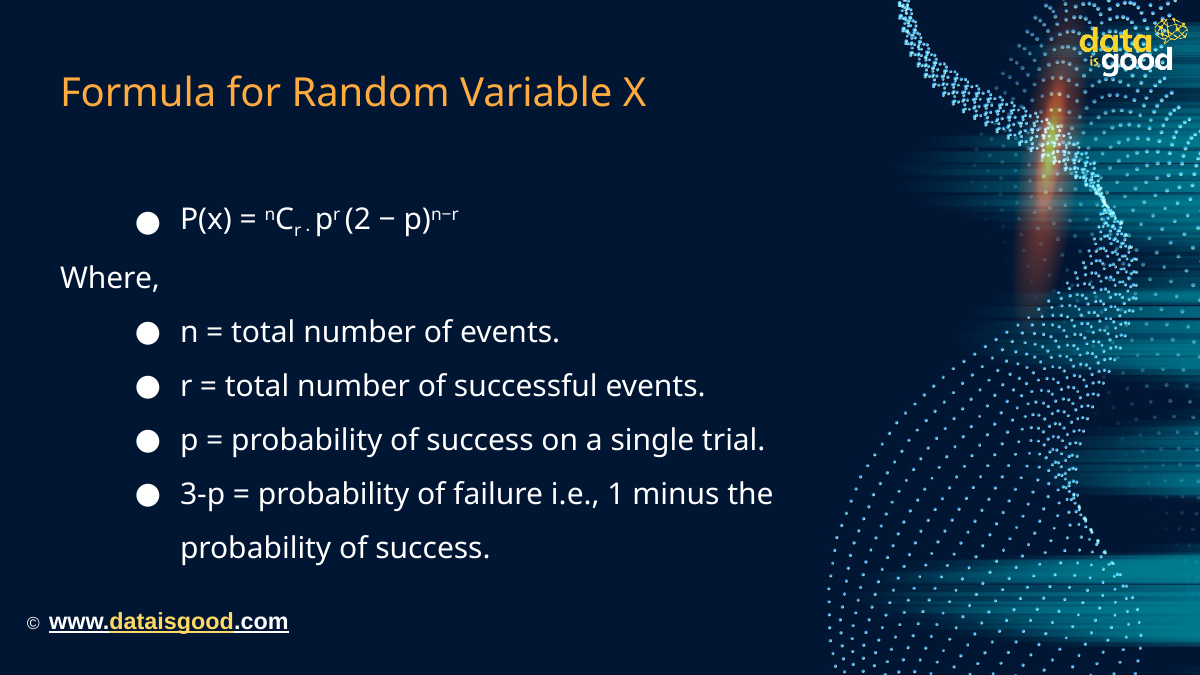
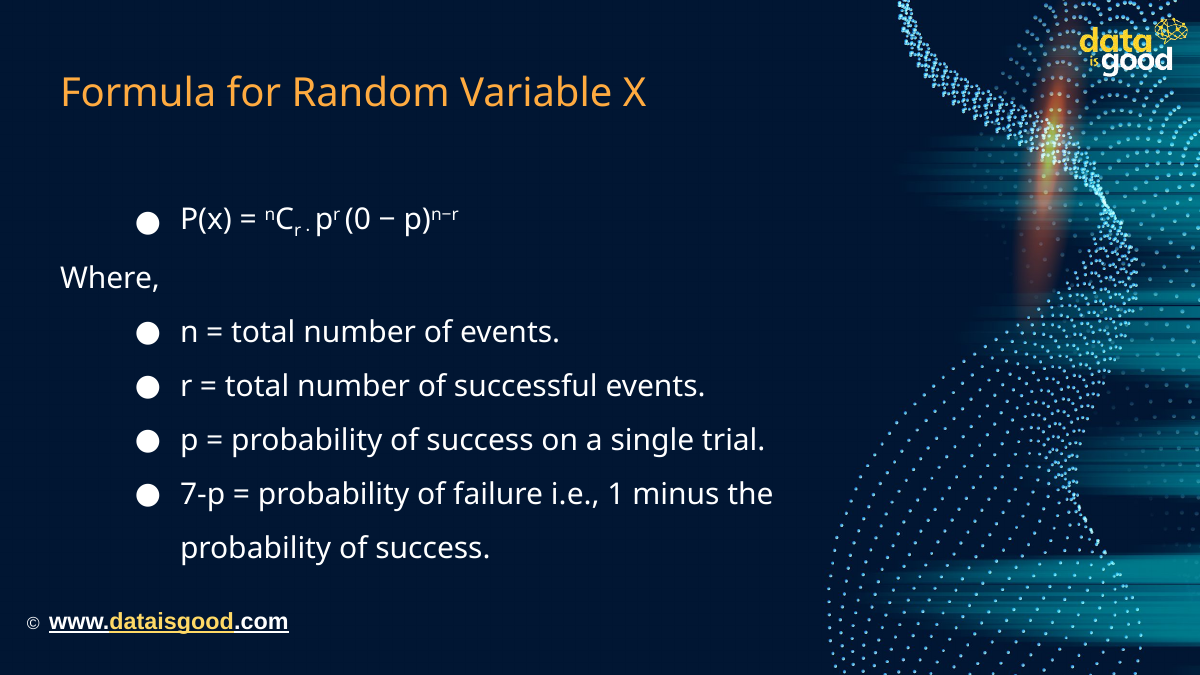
2: 2 -> 0 (358, 219)
3-p: 3-p -> 7-p (203, 494)
